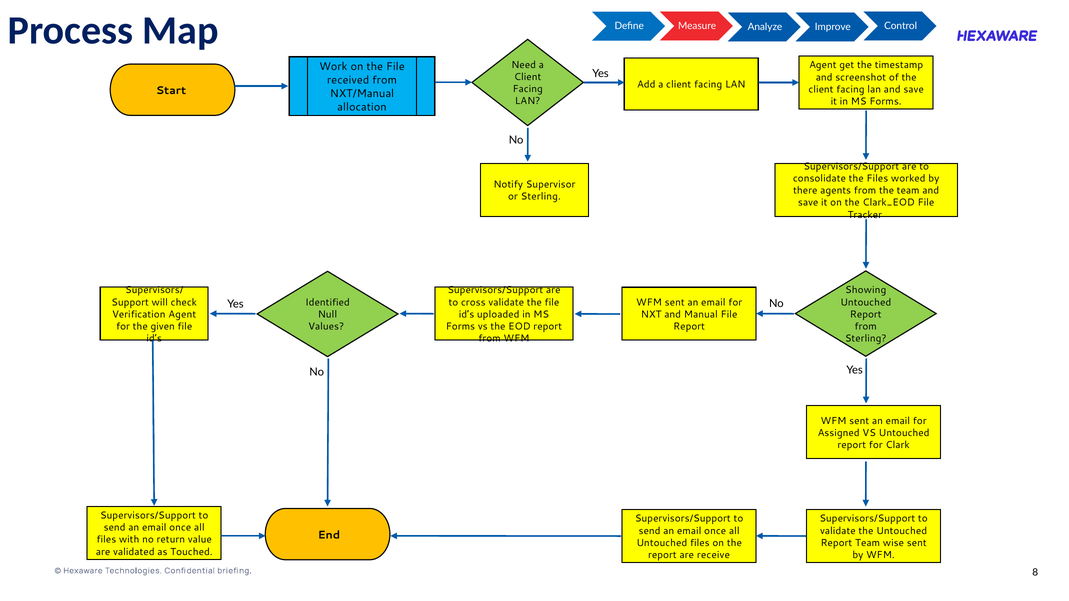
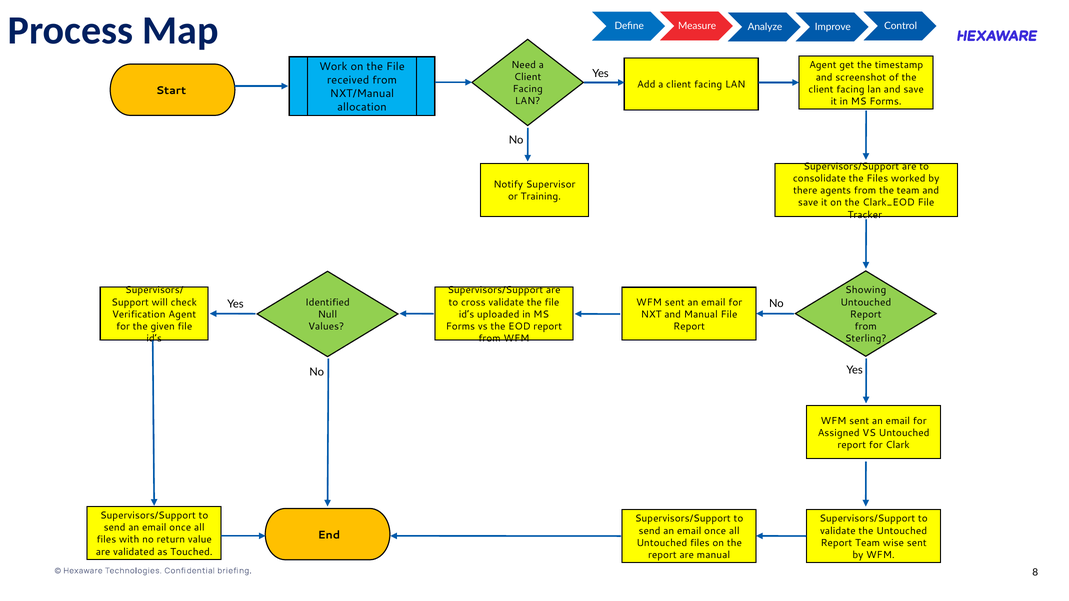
or Sterling: Sterling -> Training (541, 197)
are receive: receive -> manual (713, 555)
